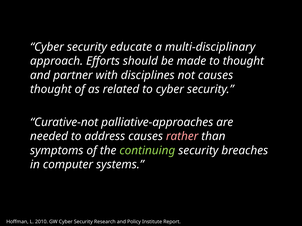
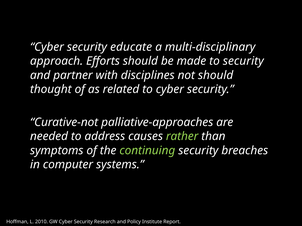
to thought: thought -> security (243, 61)
not causes: causes -> should (216, 75)
rather colour: pink -> light green (182, 137)
